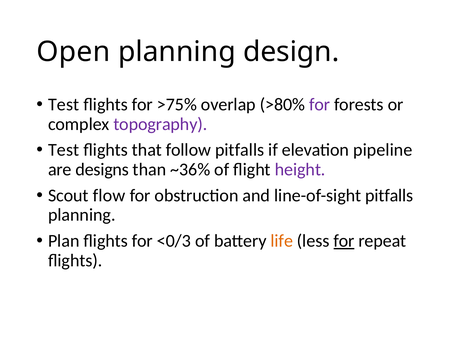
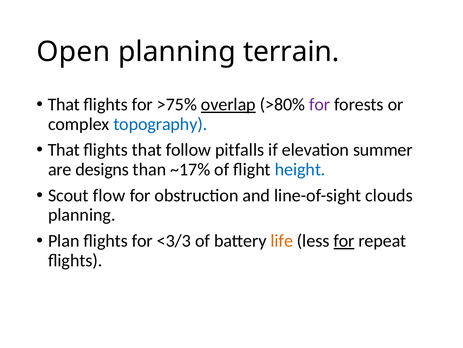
design: design -> terrain (291, 52)
Test: Test -> That (64, 104)
overlap underline: none -> present (228, 104)
topography colour: purple -> blue (160, 124)
Test: Test -> That (64, 150)
pipeline: pipeline -> summer (383, 150)
~36%: ~36% -> ~17% (190, 169)
height colour: purple -> blue (300, 169)
line-of-sight pitfalls: pitfalls -> clouds (389, 195)
<0/3: <0/3 -> <3/3 (174, 240)
